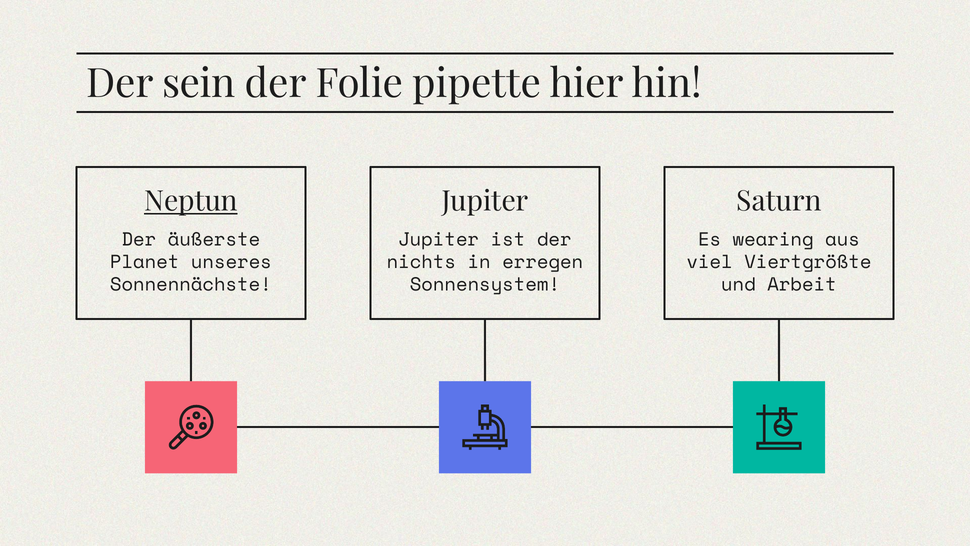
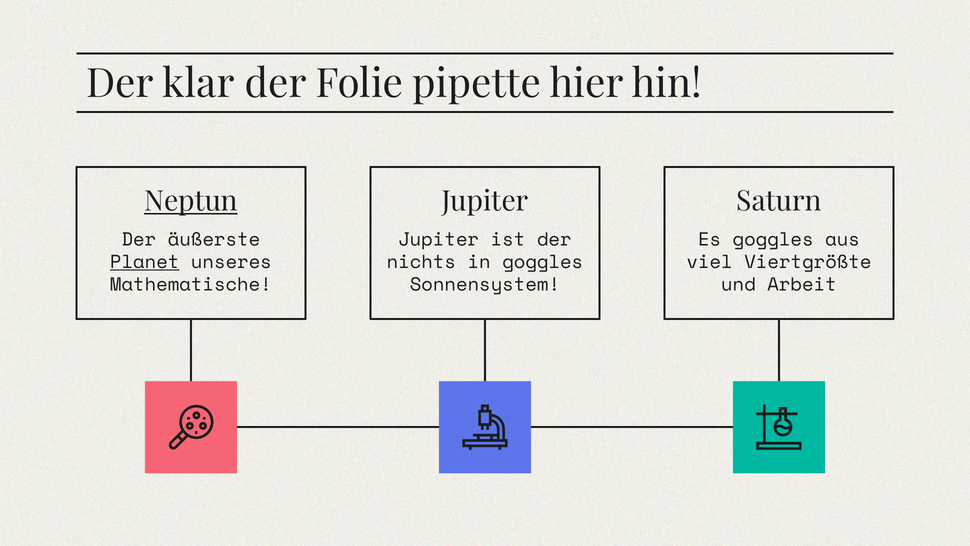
sein: sein -> klar (198, 84)
Es wearing: wearing -> goggles (773, 239)
Planet underline: none -> present (145, 262)
in erregen: erregen -> goggles (543, 262)
Sonnennächste: Sonnennächste -> Mathematische (191, 285)
